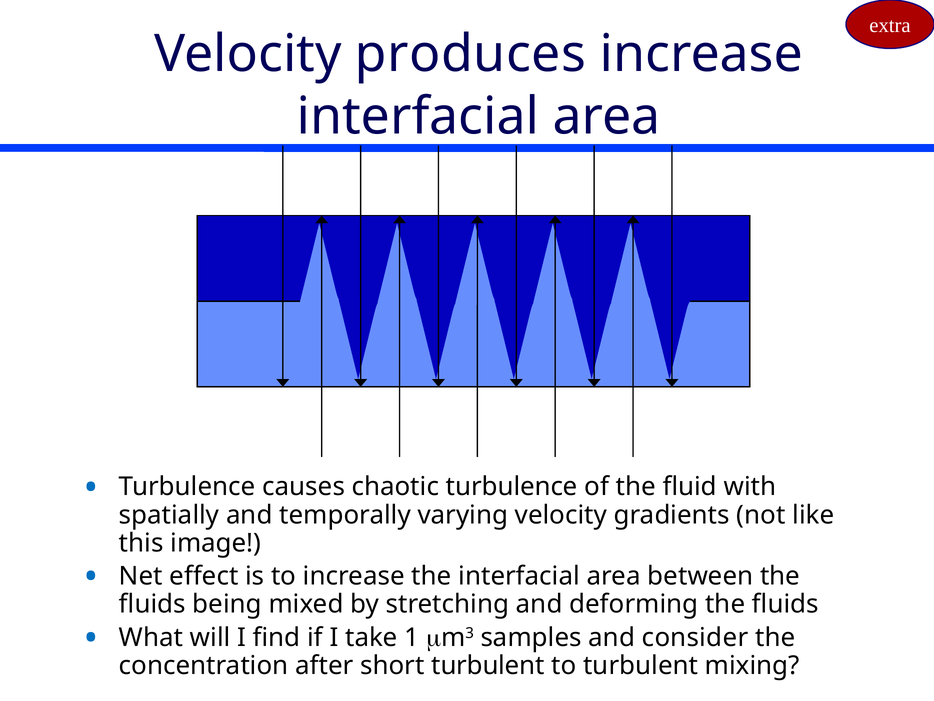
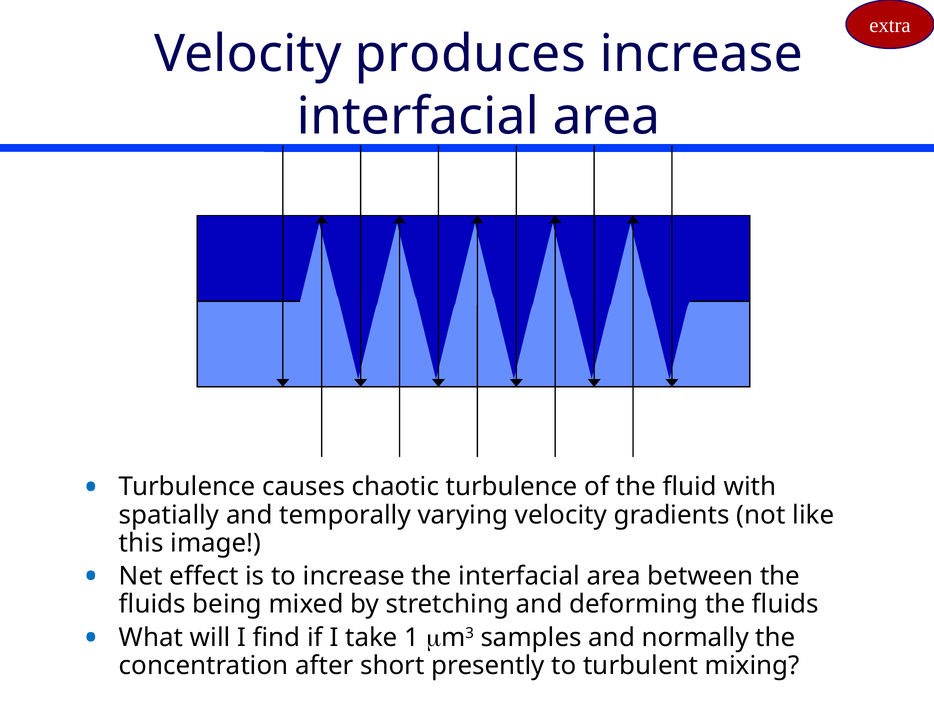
consider: consider -> normally (695, 637)
short turbulent: turbulent -> presently (488, 665)
